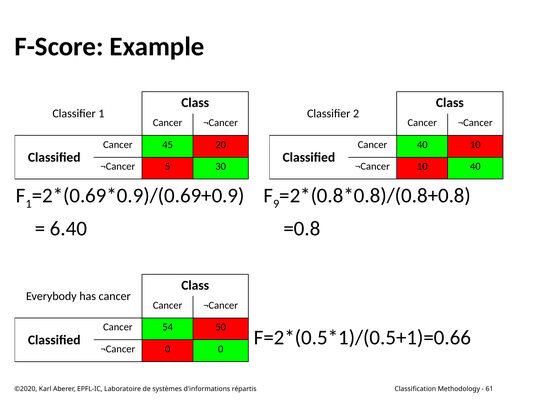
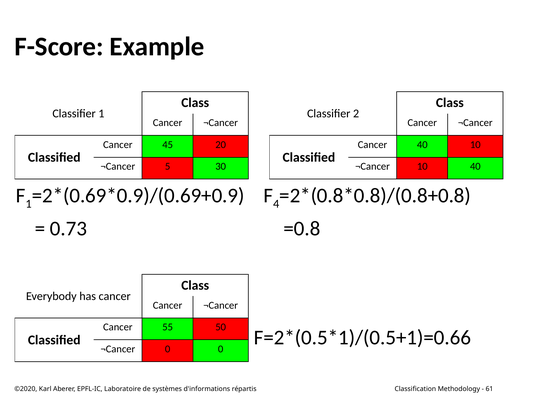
9: 9 -> 4 (276, 204)
6.40: 6.40 -> 0.73 (68, 229)
54: 54 -> 55 (168, 327)
